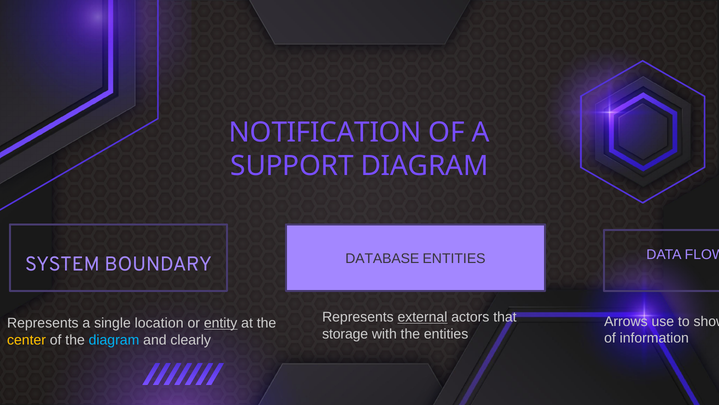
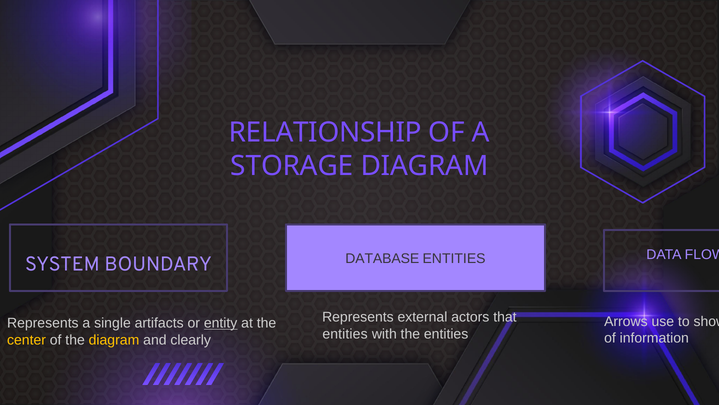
NOTIFICATION: NOTIFICATION -> RELATIONSHIP (325, 132)
SUPPORT: SUPPORT -> STORAGE (292, 166)
external underline: present -> none (422, 317)
location: location -> artifacts (159, 323)
storage: storage -> entities (345, 334)
diagram colour: light blue -> yellow (114, 340)
